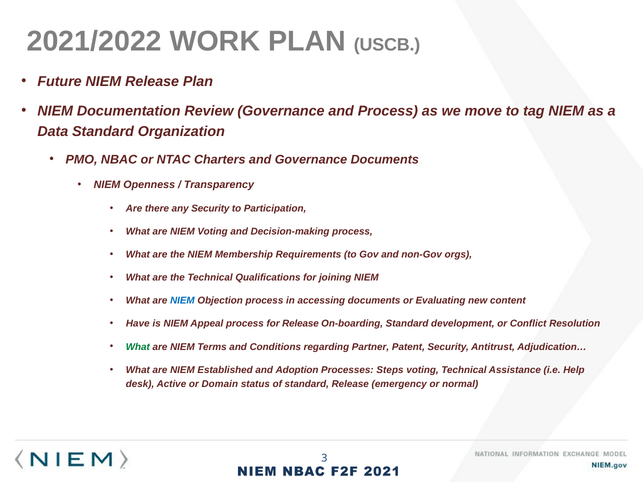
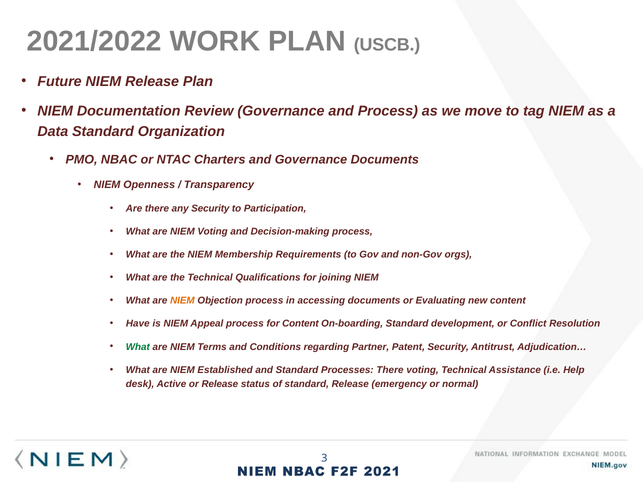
NIEM colour: blue -> orange (182, 301)
for Release: Release -> Content (300, 324)
and Adoption: Adoption -> Standard (297, 370)
Processes Steps: Steps -> There (390, 370)
or Domain: Domain -> Release (220, 384)
